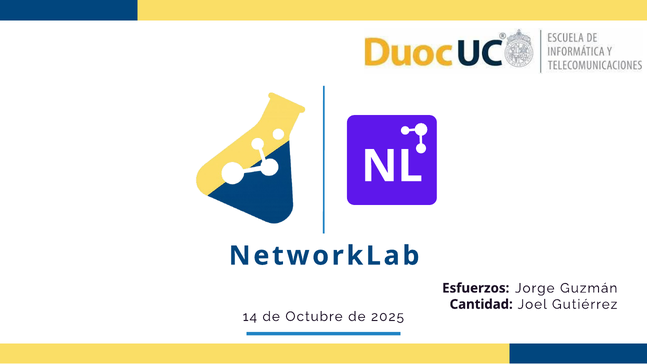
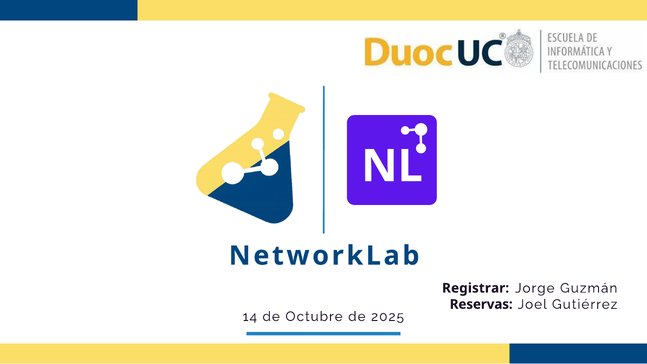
Esfuerzos: Esfuerzos -> Registrar (476, 288)
Cantidad: Cantidad -> Reservas (481, 304)
